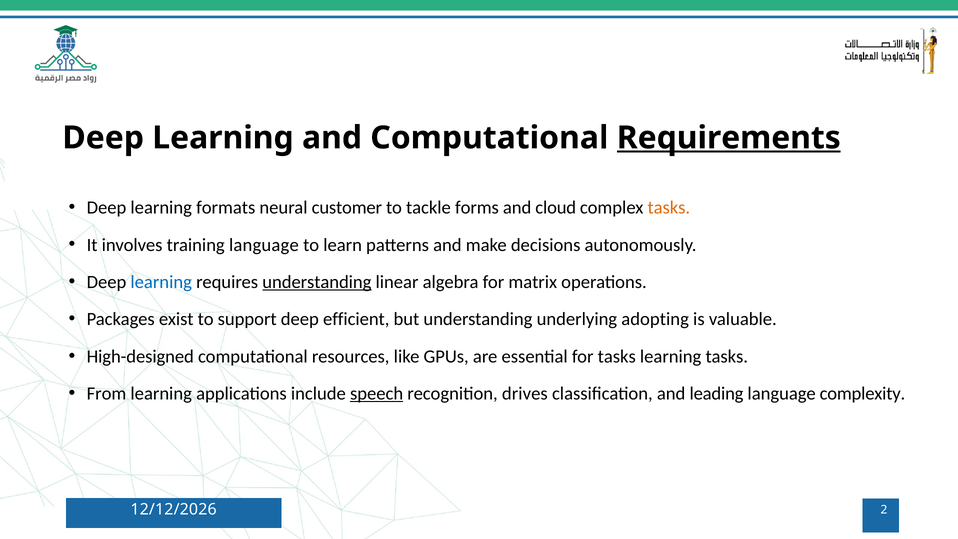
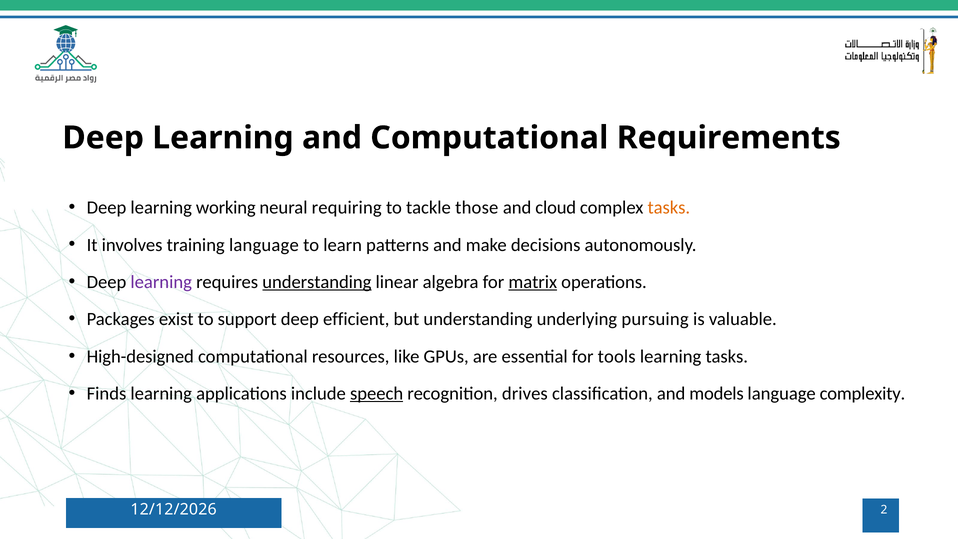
Requirements underline: present -> none (729, 138)
formats: formats -> working (226, 208)
customer: customer -> requiring (347, 208)
forms: forms -> those (477, 208)
learning colour: blue -> purple (161, 282)
matrix underline: none -> present (533, 282)
adopting: adopting -> pursuing (655, 319)
for tasks: tasks -> tools (617, 356)
From: From -> Finds (106, 394)
leading: leading -> models (717, 394)
